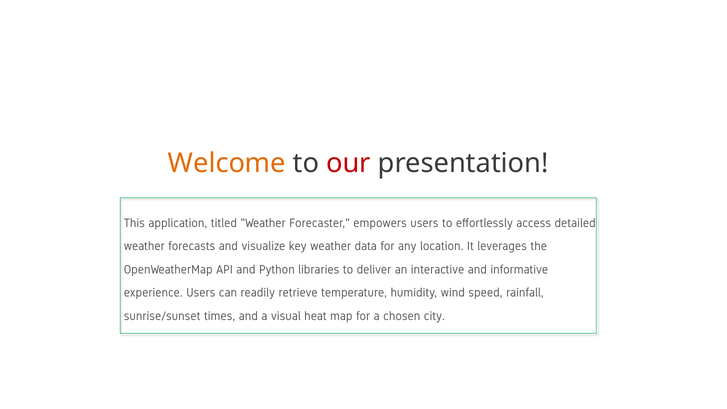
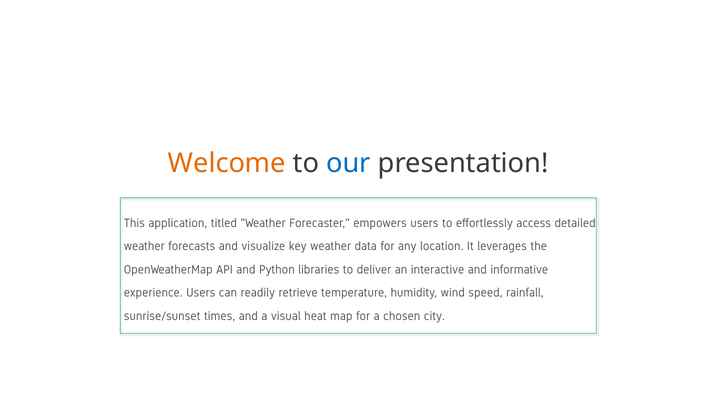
our colour: red -> blue (348, 163)
